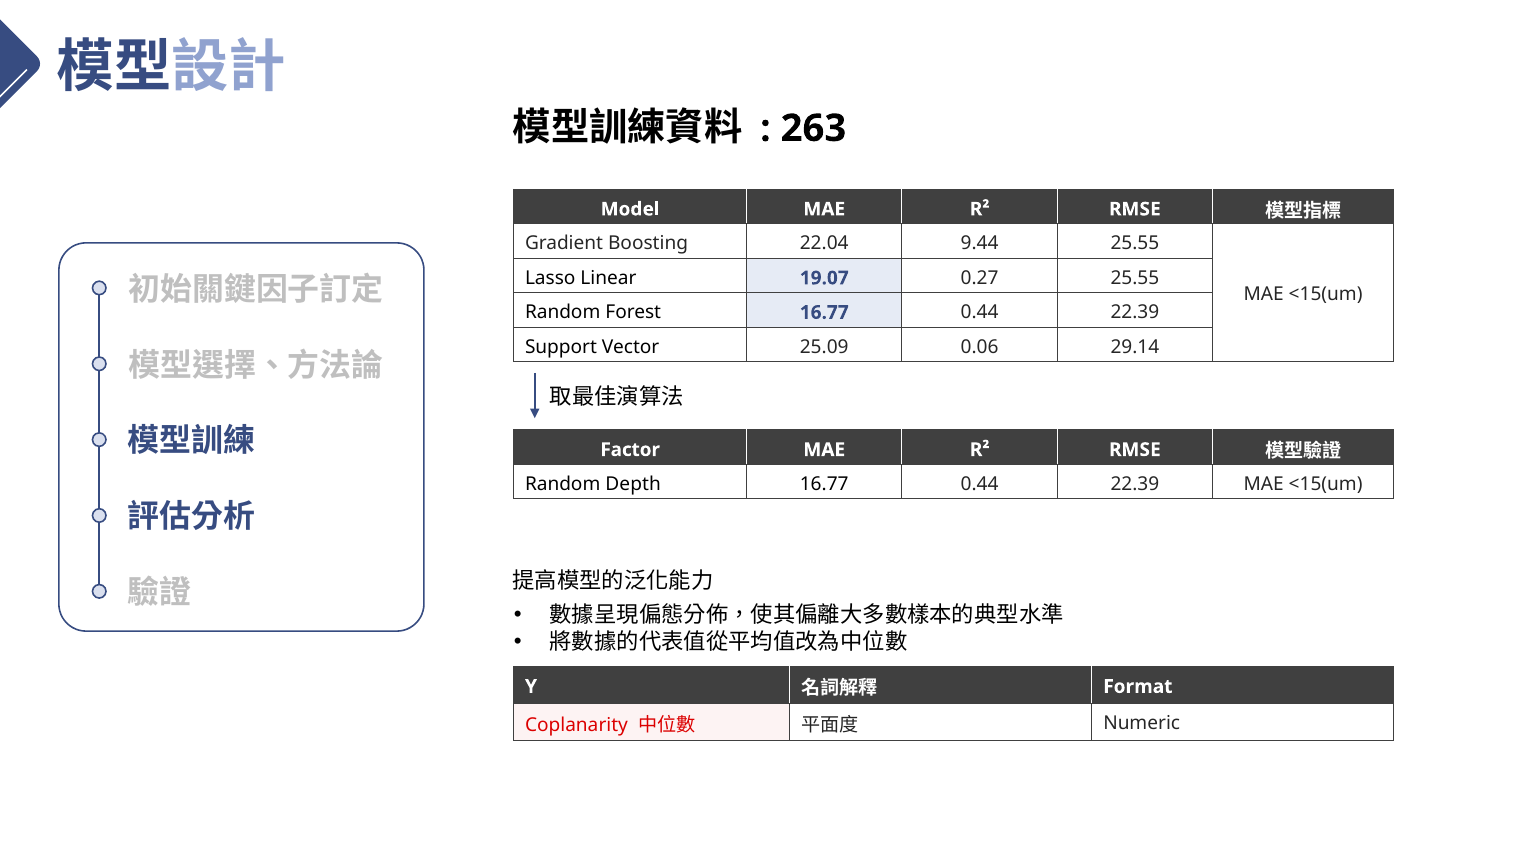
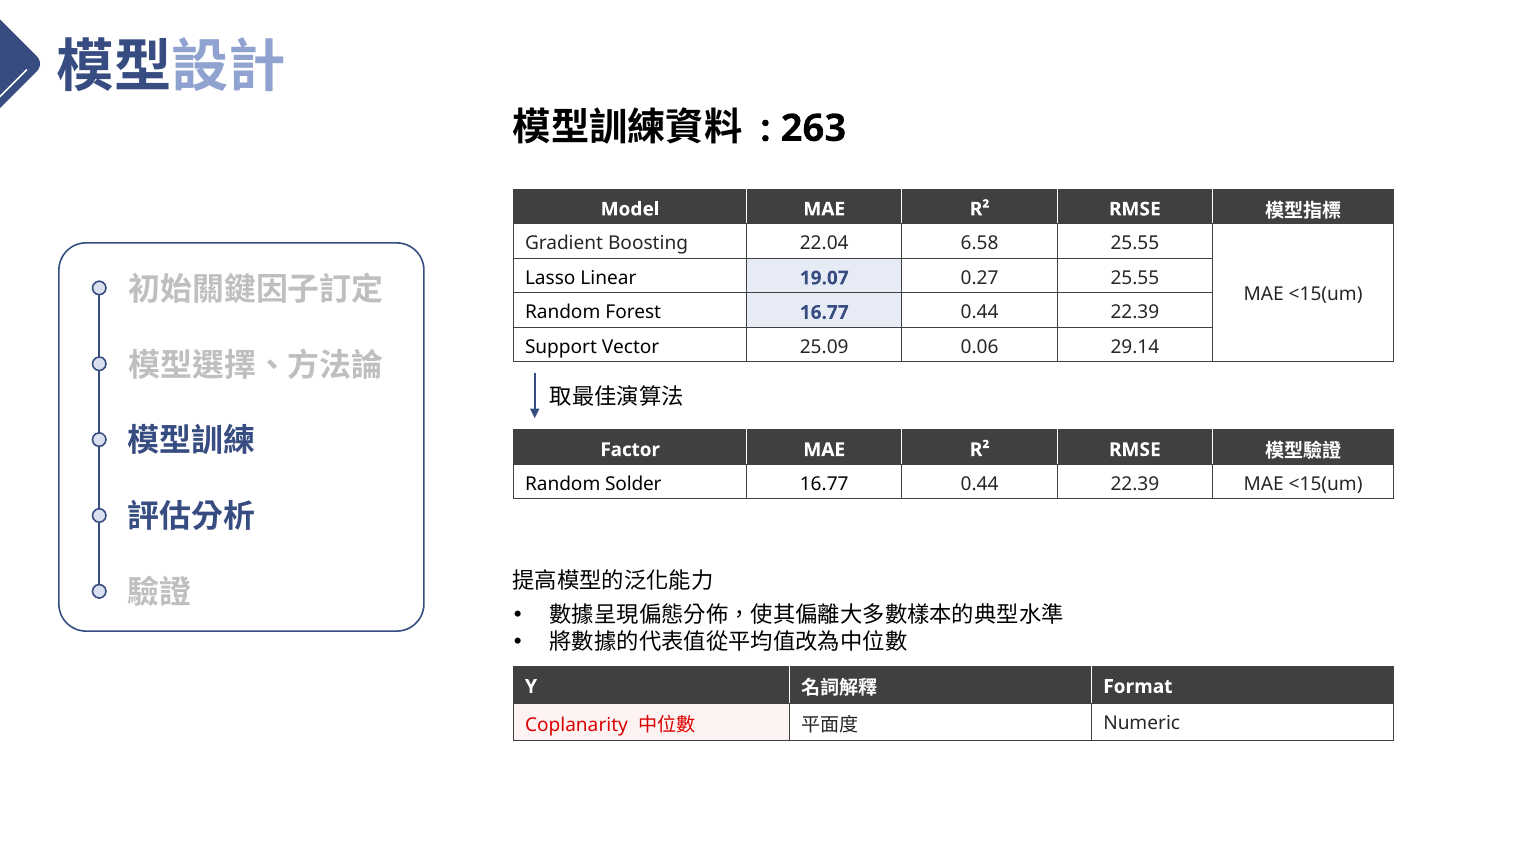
9.44: 9.44 -> 6.58 (980, 244)
Depth: Depth -> Solder (633, 484)
